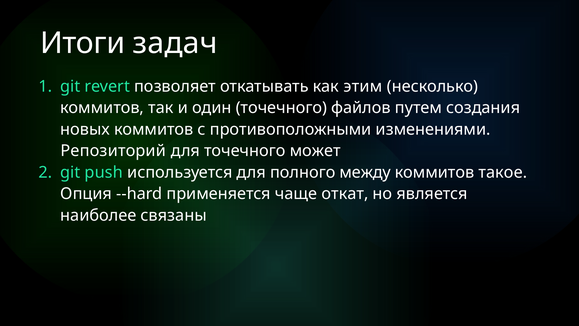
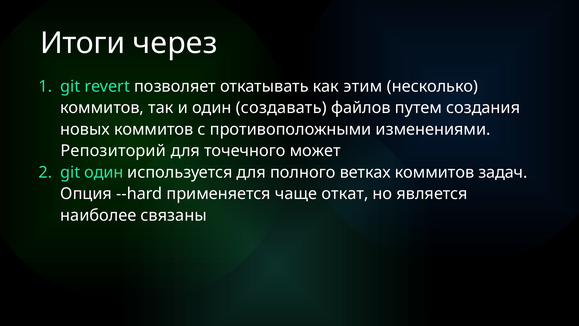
задач: задач -> через (175, 43)
один точечного: точечного -> создавать (281, 108)
git push: push -> один (104, 172)
между: между -> ветках (365, 172)
такое: такое -> задач (503, 172)
